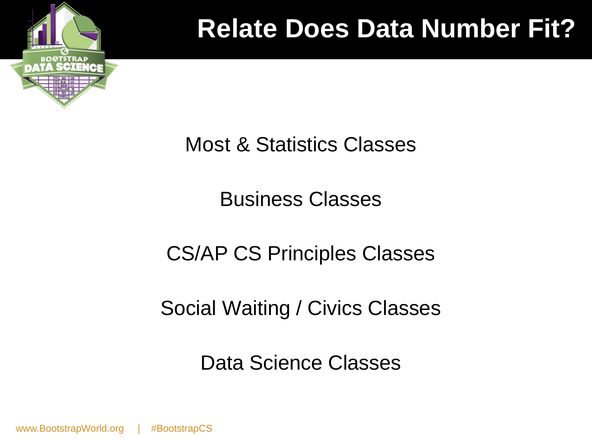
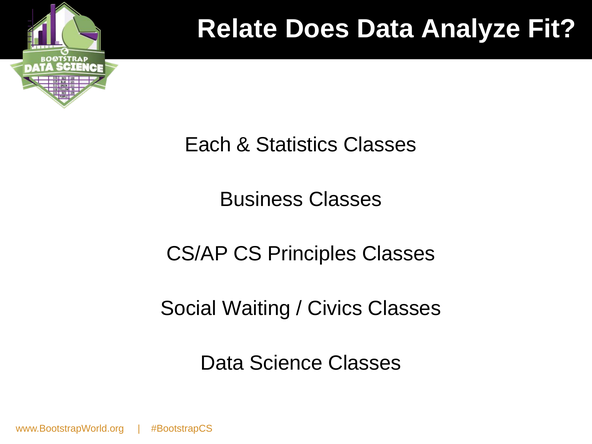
Number: Number -> Analyze (471, 29)
Most: Most -> Each (208, 145)
